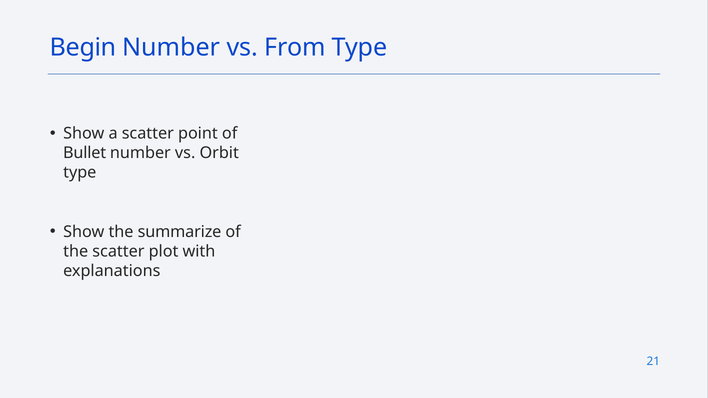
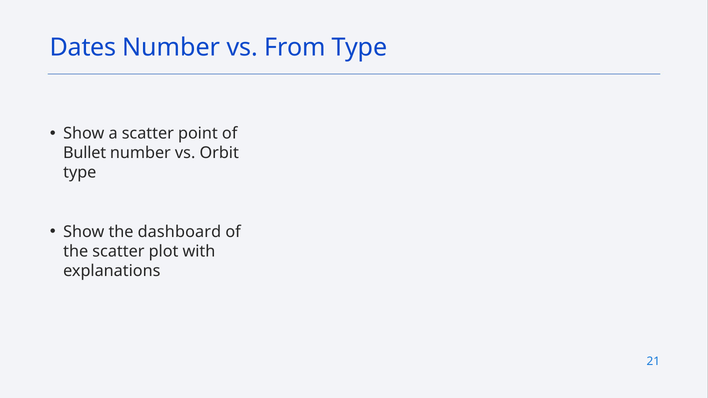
Begin: Begin -> Dates (83, 47)
summarize: summarize -> dashboard (179, 232)
